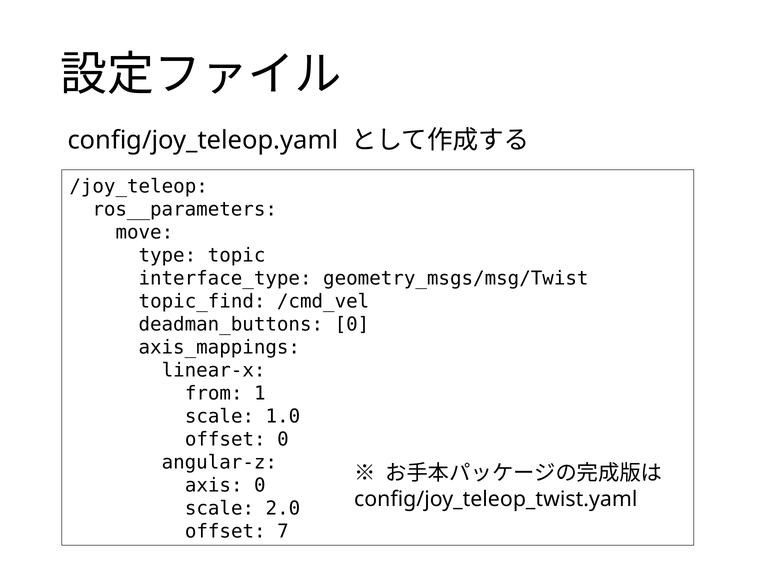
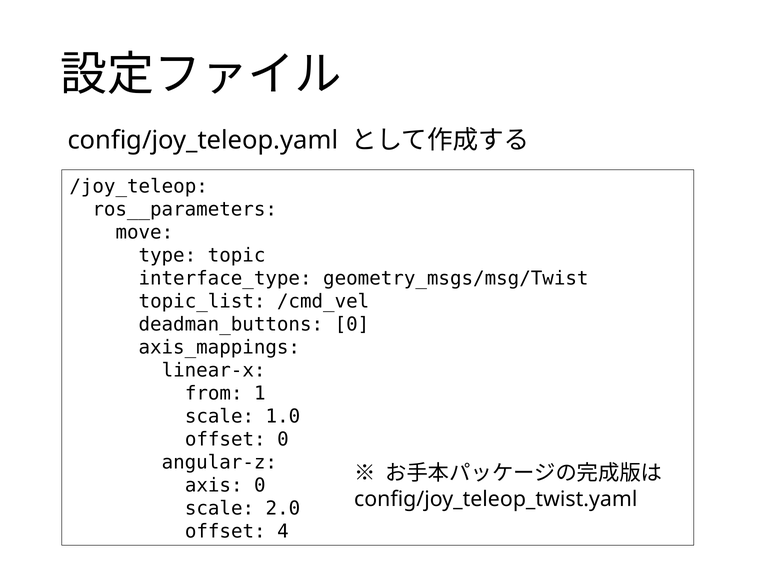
topic_find: topic_find -> topic_list (202, 301)
7: 7 -> 4 (283, 531)
